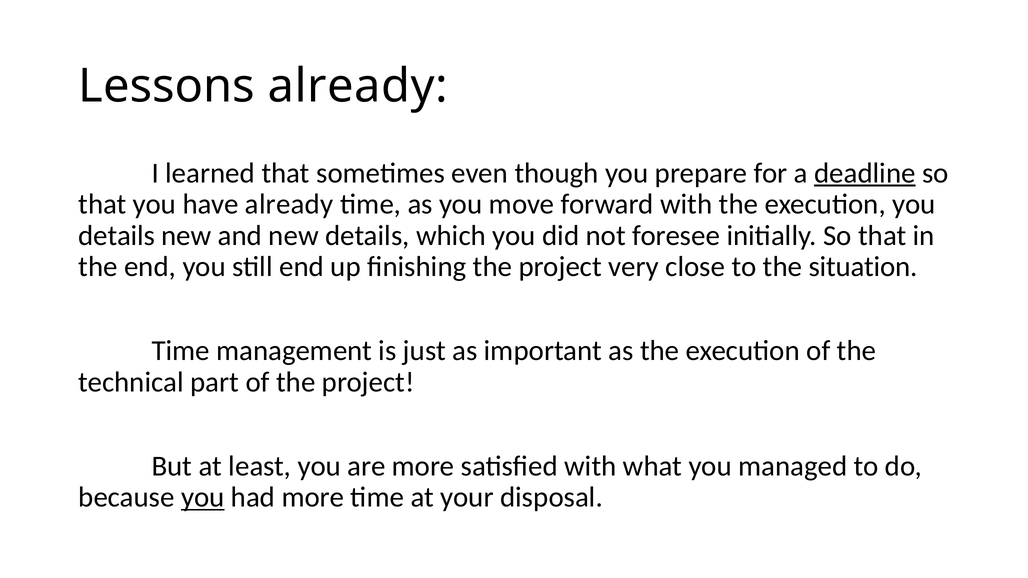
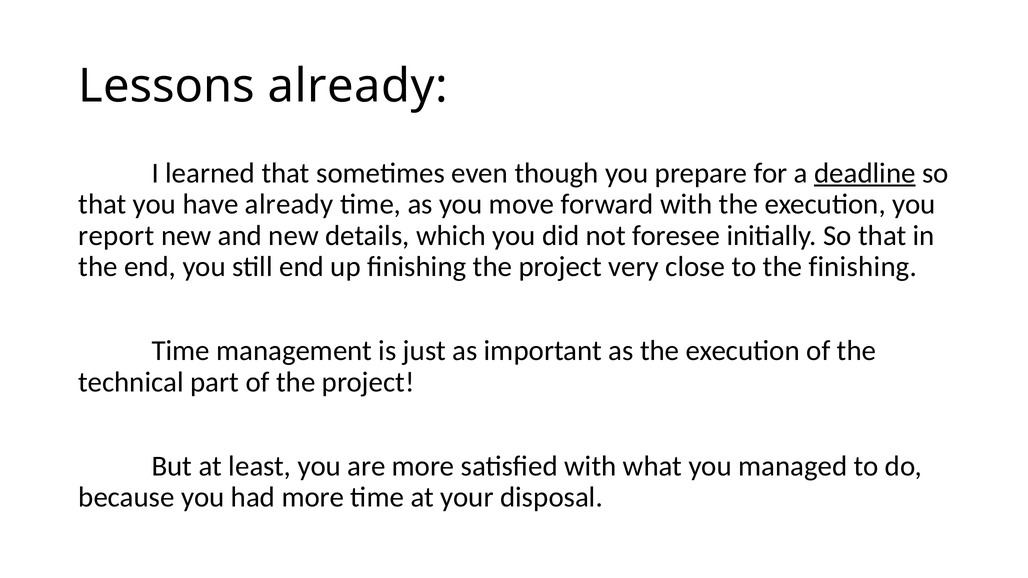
details: details -> report (116, 236)
the situation: situation -> finishing (863, 267)
you underline: present -> none (203, 497)
